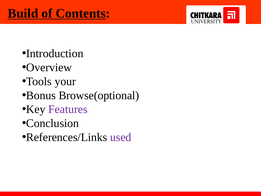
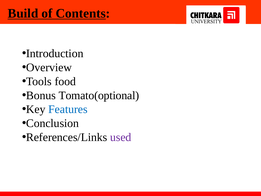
your: your -> food (65, 81)
Browse(optional: Browse(optional -> Tomato(optional (99, 95)
Features colour: purple -> blue (68, 109)
